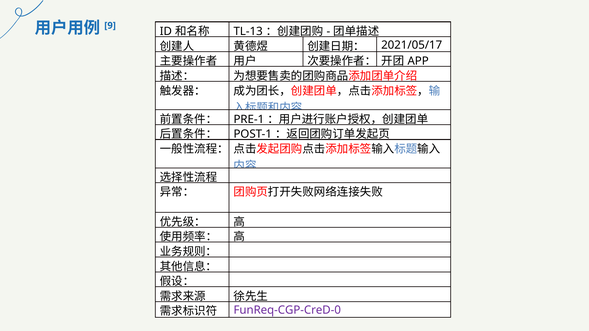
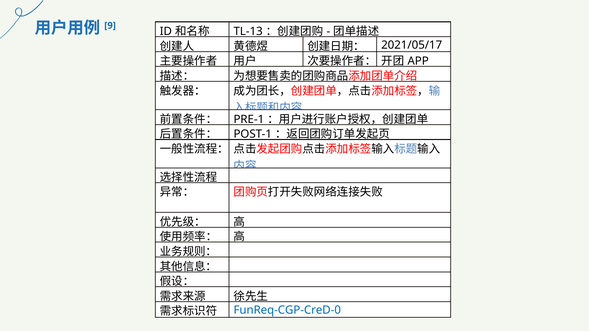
FunReq-CGP-CreD-0 colour: purple -> blue (287, 310)
